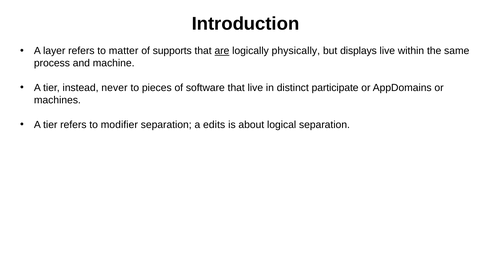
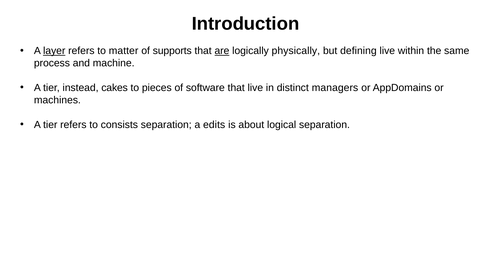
layer underline: none -> present (54, 51)
displays: displays -> defining (358, 51)
never: never -> cakes (115, 88)
participate: participate -> managers (335, 88)
modifier: modifier -> consists (119, 125)
